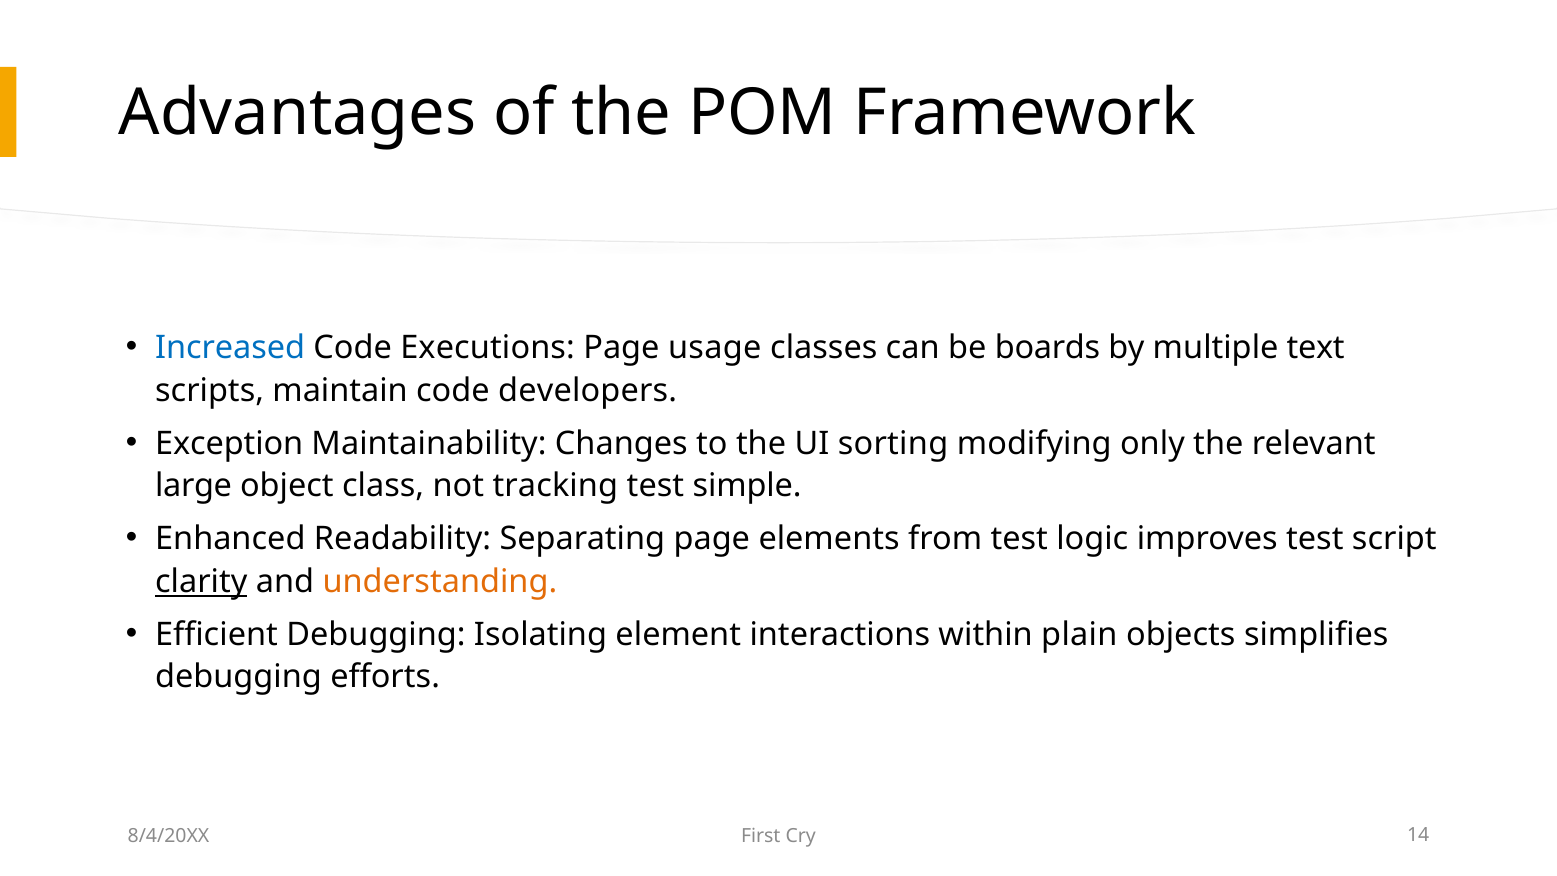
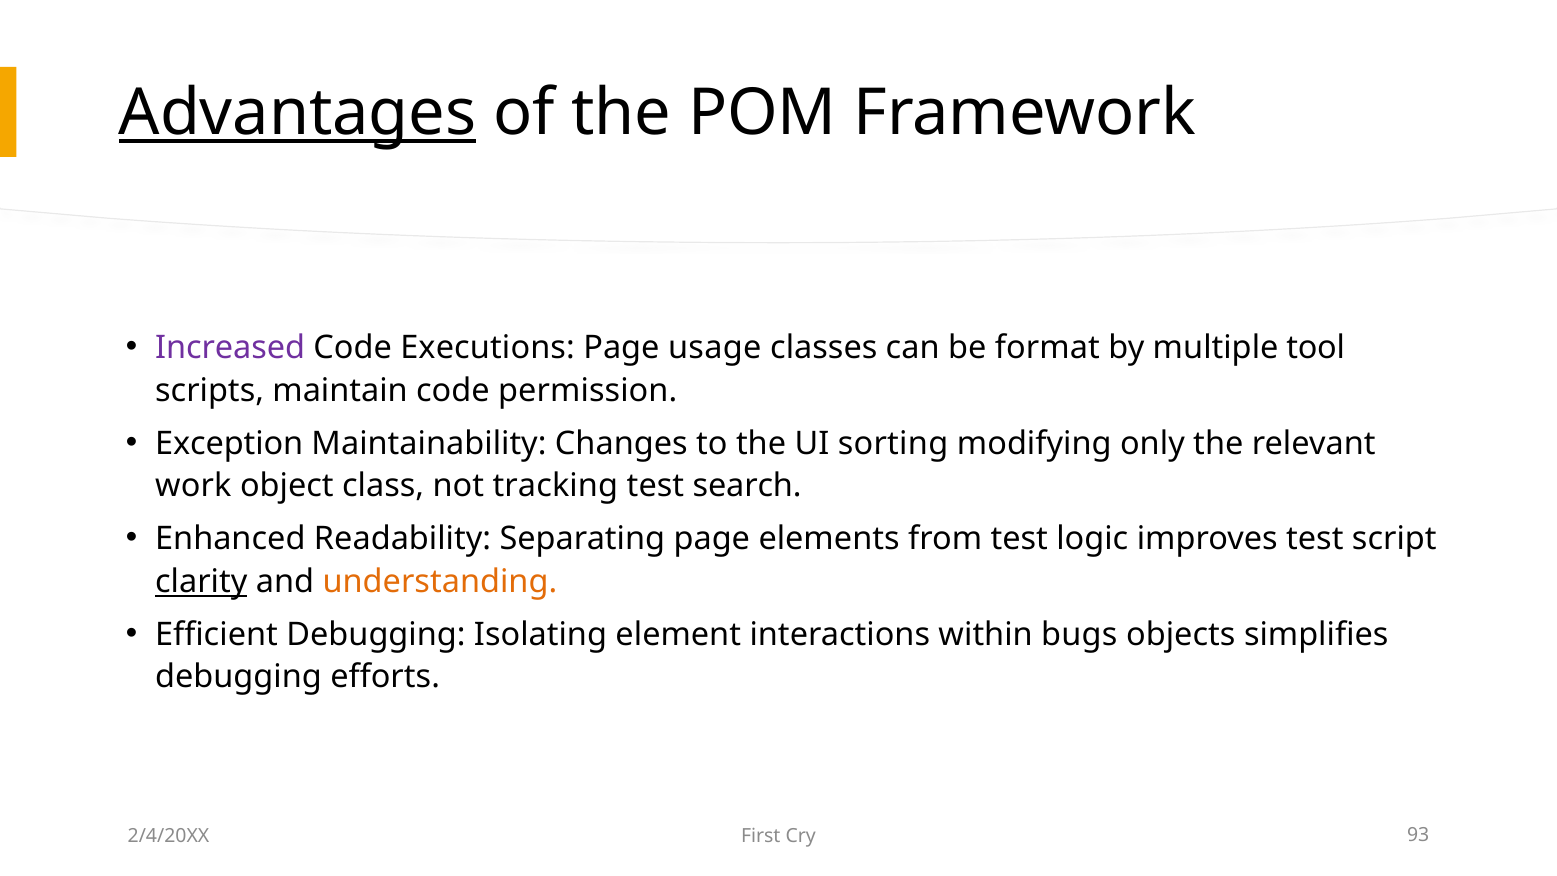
Advantages underline: none -> present (297, 113)
Increased colour: blue -> purple (230, 348)
boards: boards -> format (1047, 348)
text: text -> tool (1316, 348)
developers: developers -> permission (588, 391)
large: large -> work (193, 486)
simple: simple -> search (747, 486)
plain: plain -> bugs (1079, 634)
8/4/20XX: 8/4/20XX -> 2/4/20XX (168, 836)
14: 14 -> 93 (1418, 835)
